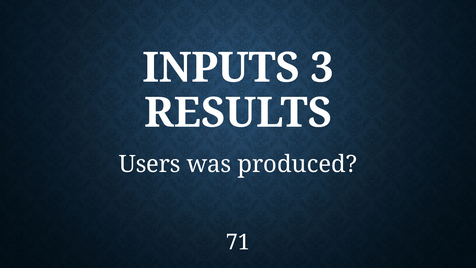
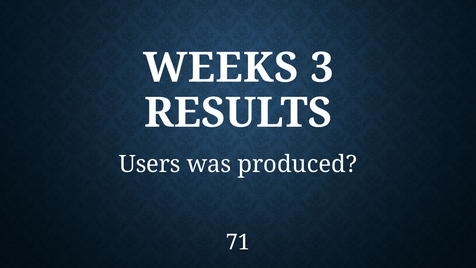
INPUTS: INPUTS -> WEEKS (221, 68)
